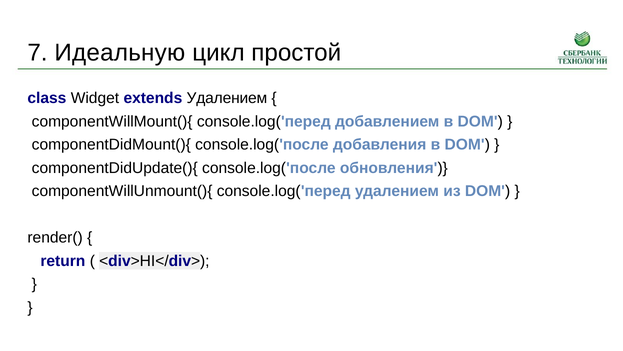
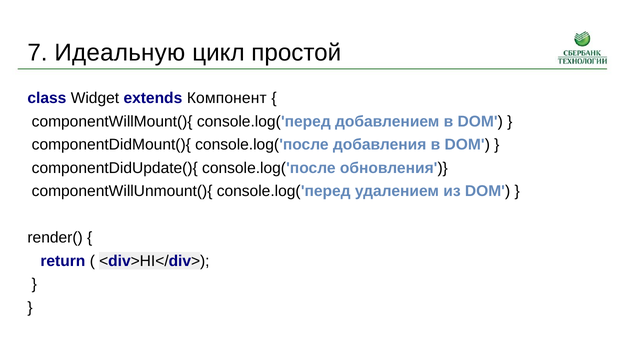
extends Удалением: Удалением -> Компонент (227, 98)
